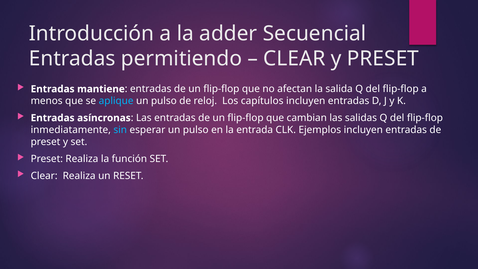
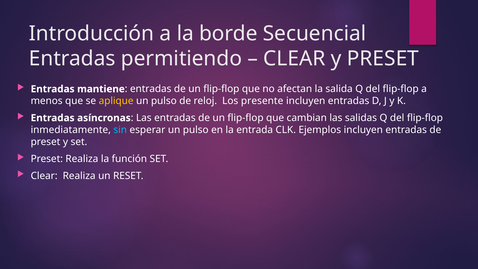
adder: adder -> borde (228, 34)
aplique colour: light blue -> yellow (116, 101)
capítulos: capítulos -> presente (262, 101)
